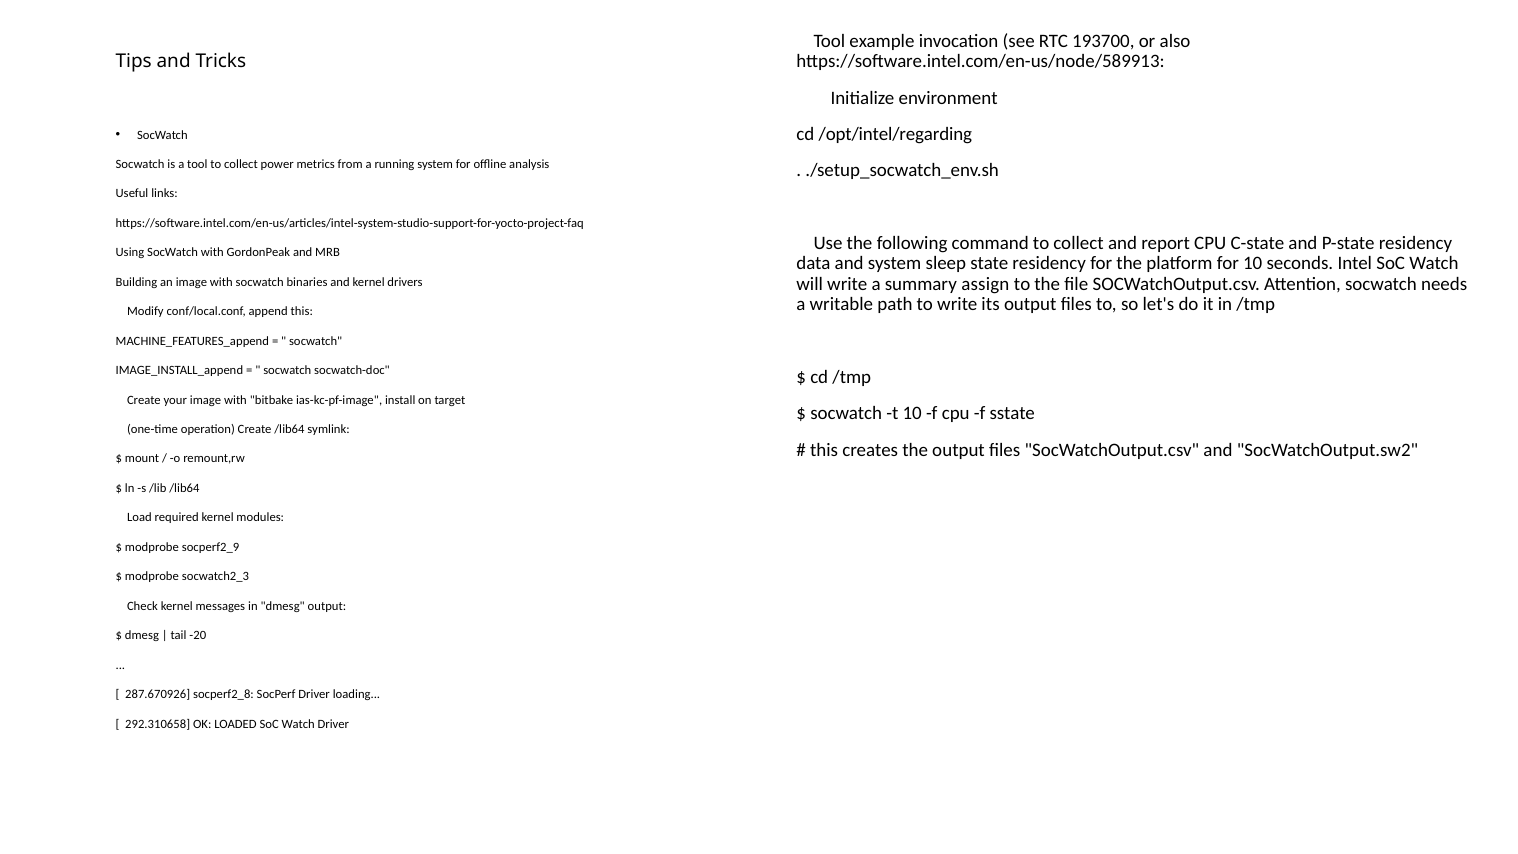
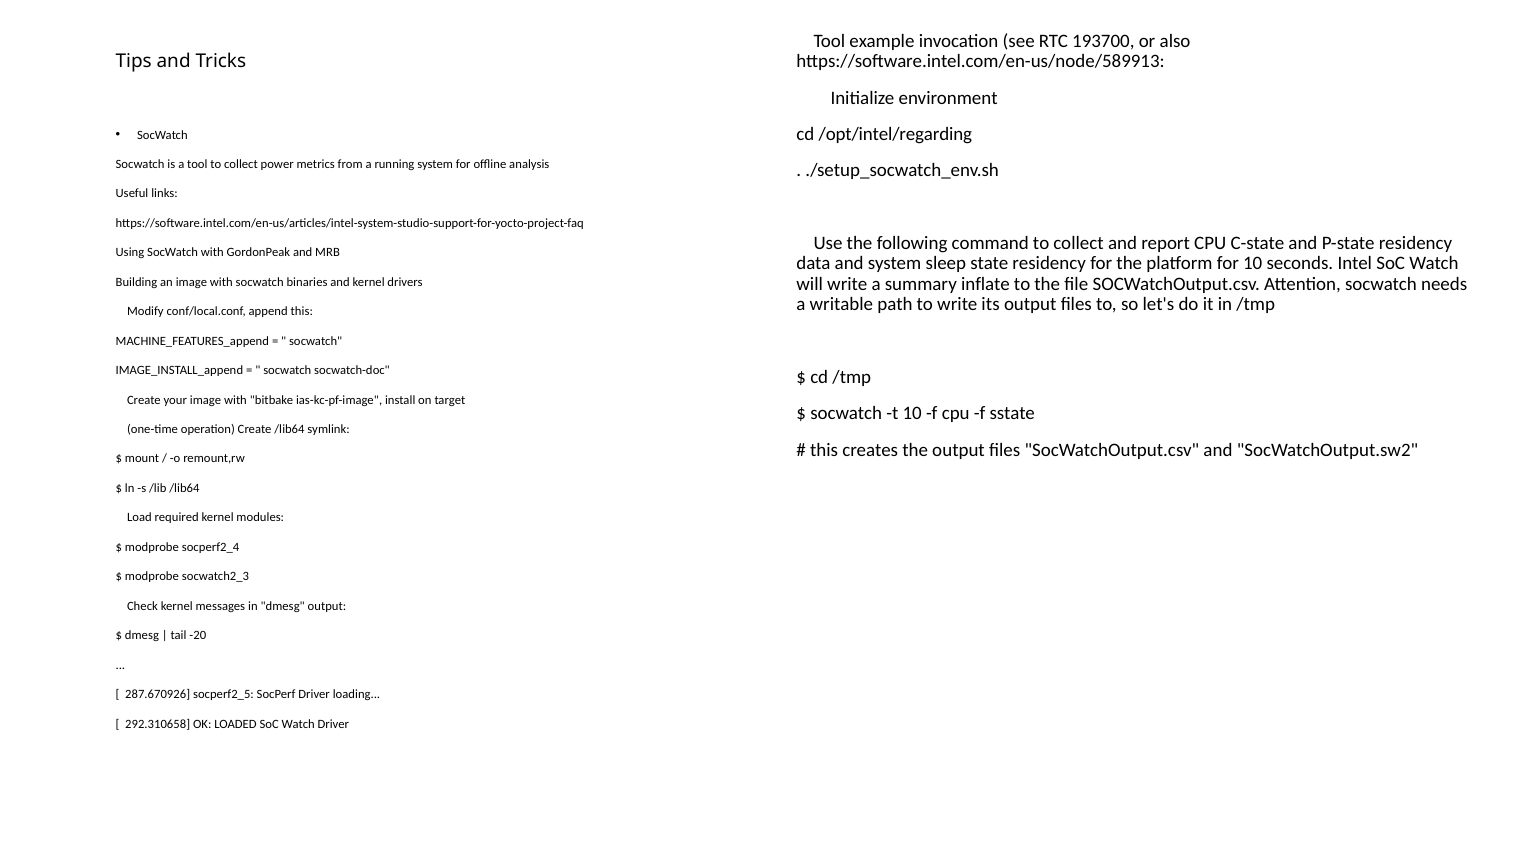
assign: assign -> inflate (985, 284)
socperf2_9: socperf2_9 -> socperf2_4 (211, 547)
socperf2_8: socperf2_8 -> socperf2_5 (223, 694)
